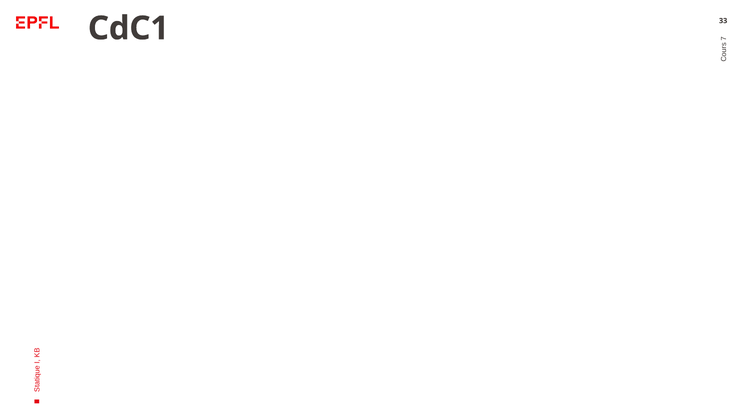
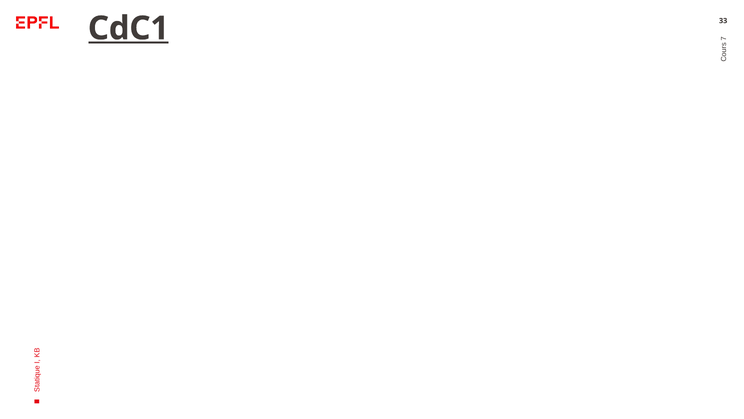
CdC1 underline: none -> present (128, 28)
